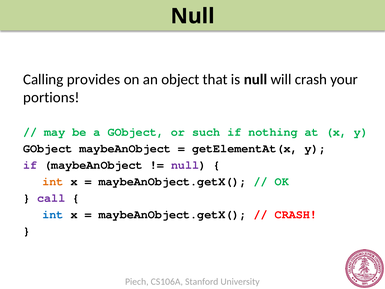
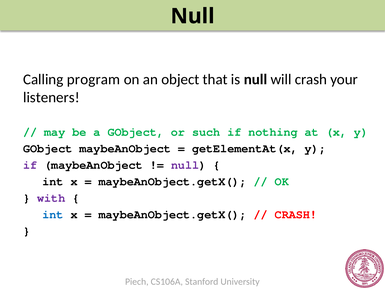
provides: provides -> program (94, 79)
portions: portions -> listeners (51, 97)
int colour: orange -> black (53, 181)
call: call -> with (51, 198)
